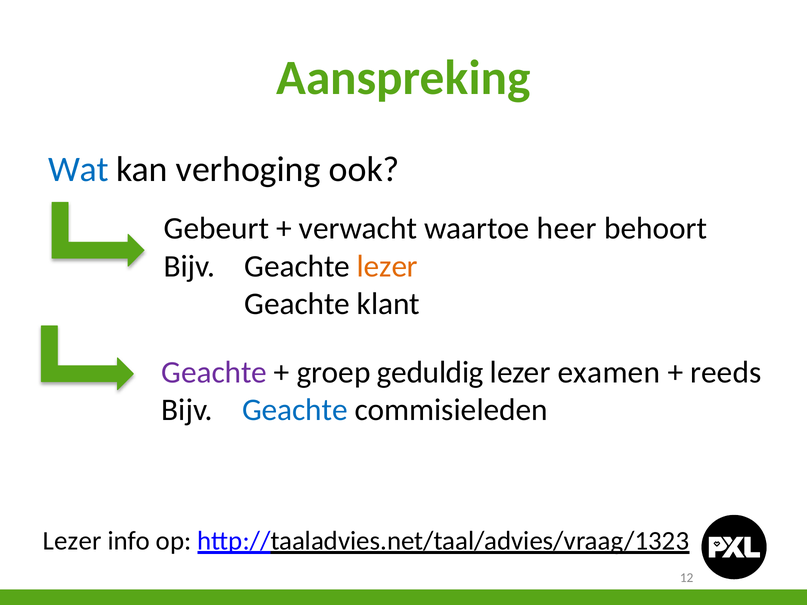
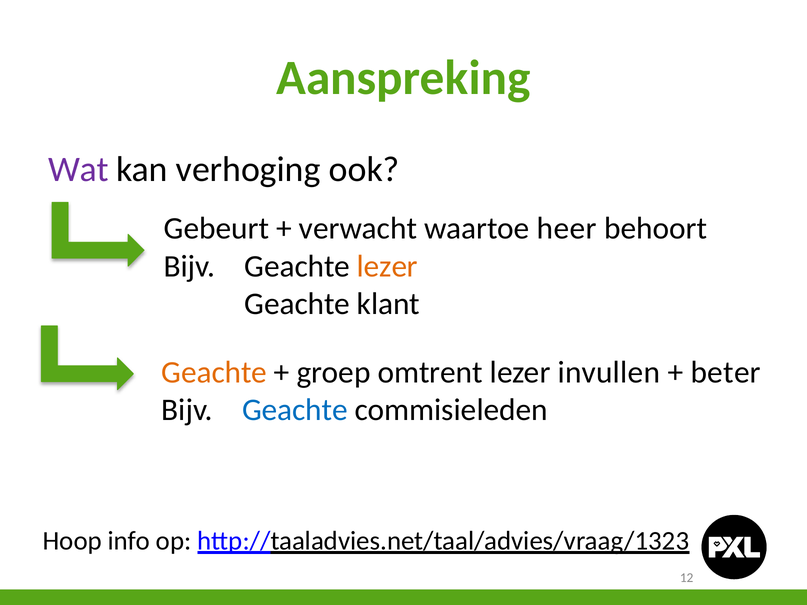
Wat colour: blue -> purple (78, 169)
Geachte colour: purple -> orange (214, 373)
geduldig: geduldig -> omtrent (430, 373)
examen: examen -> invullen (609, 373)
reeds: reeds -> beter (726, 373)
Lezer: Lezer -> Hoop (72, 541)
